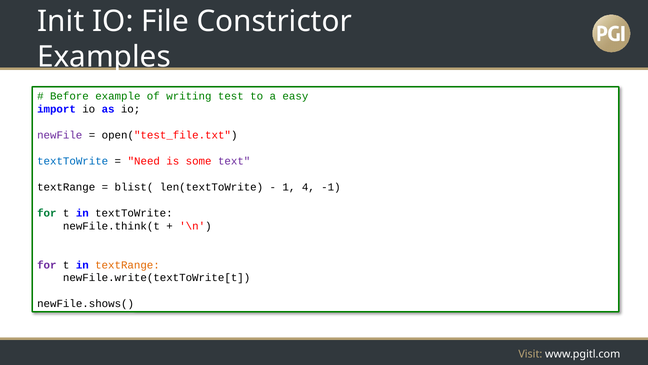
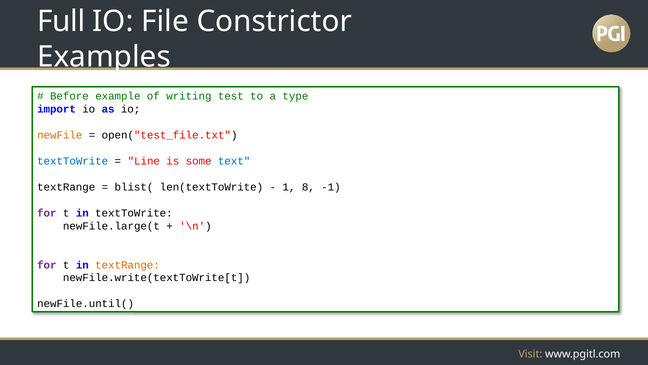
Init: Init -> Full (61, 21)
easy: easy -> type (295, 96)
newFile colour: purple -> orange (60, 135)
Need: Need -> Line (144, 161)
text colour: purple -> blue (234, 161)
4: 4 -> 8 (308, 187)
for colour: green -> purple (47, 213)
newFile.think(t: newFile.think(t -> newFile.large(t (111, 226)
newFile.shows(: newFile.shows( -> newFile.until( (86, 303)
